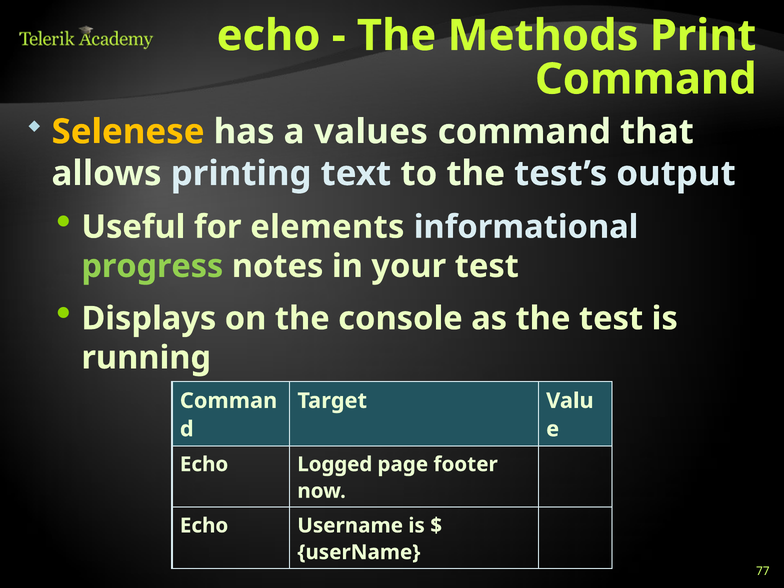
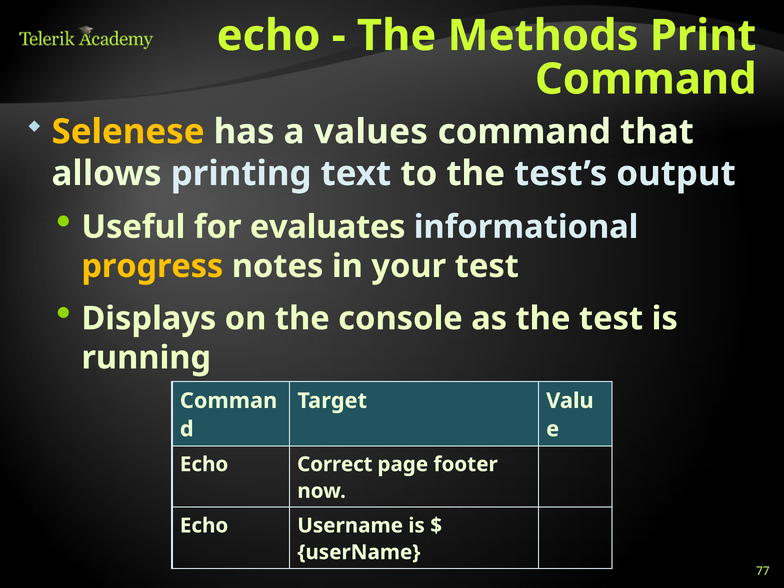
elements: elements -> evaluates (328, 227)
progress colour: light green -> yellow (152, 266)
Logged: Logged -> Correct (335, 464)
